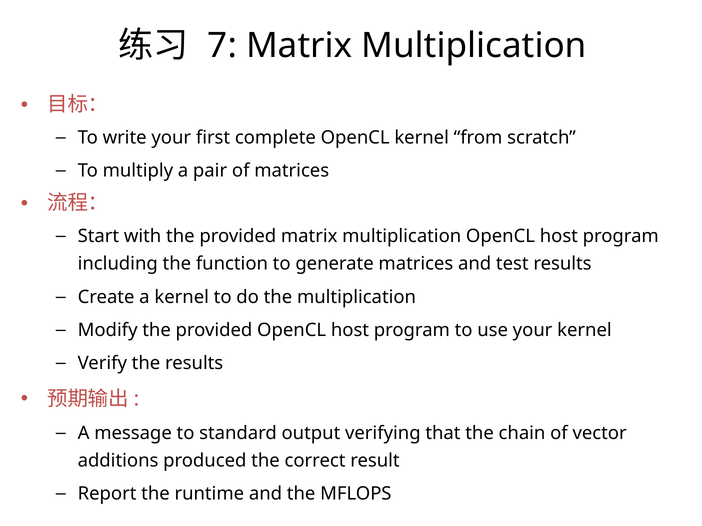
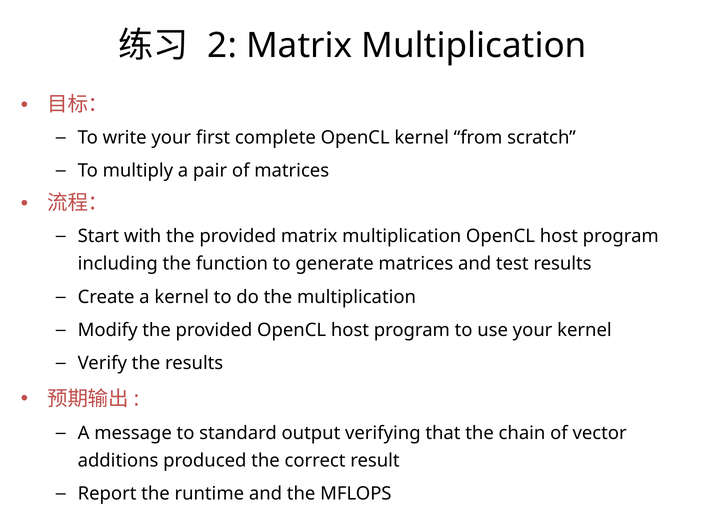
7: 7 -> 2 (222, 46)
